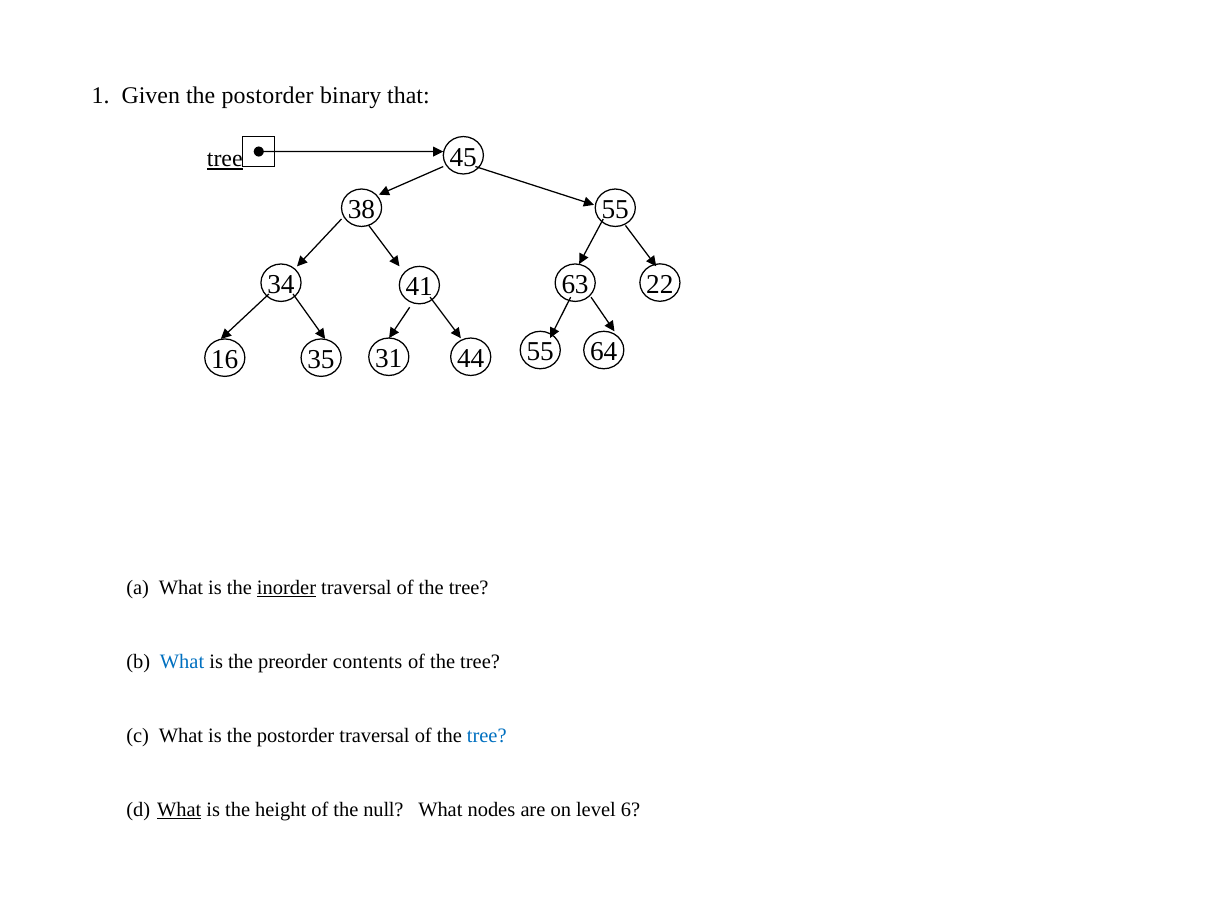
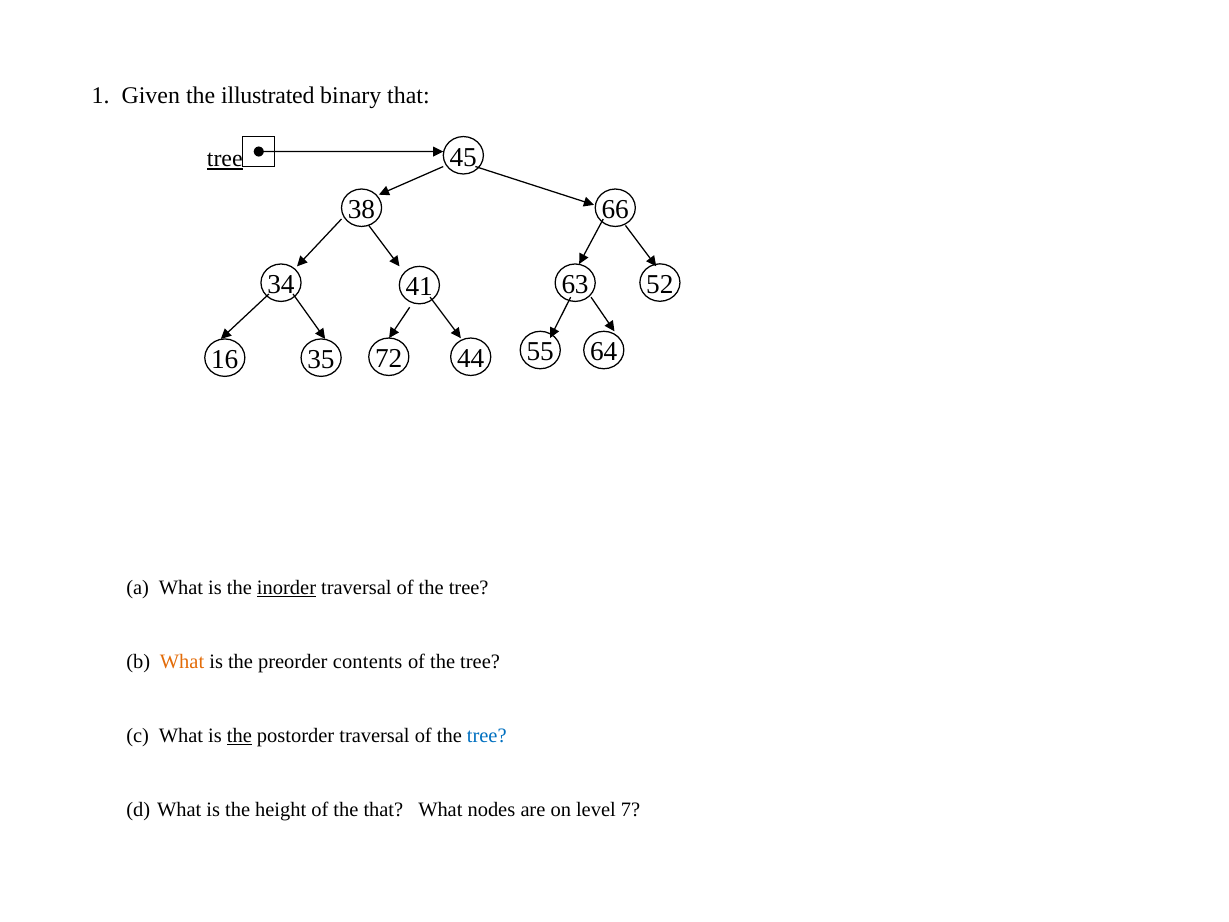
Given the postorder: postorder -> illustrated (268, 95)
38 55: 55 -> 66 (615, 210)
22: 22 -> 52 (660, 284)
31: 31 -> 72 (389, 359)
What colour: blue -> orange (182, 662)
the underline: none -> present (239, 735)
What underline: present -> none (179, 809)
the null: null -> that (383, 809)
6: 6 -> 7 (631, 809)
